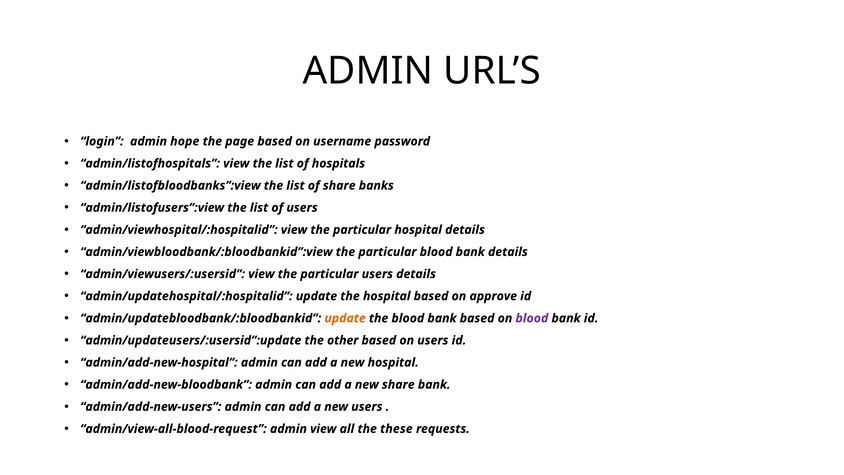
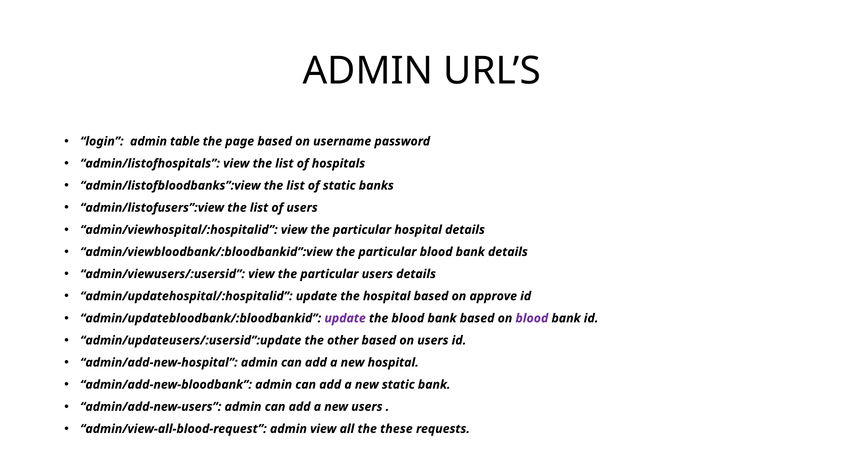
hope: hope -> table (185, 141)
of share: share -> static (339, 185)
update colour: orange -> purple (345, 318)
new share: share -> static (398, 384)
